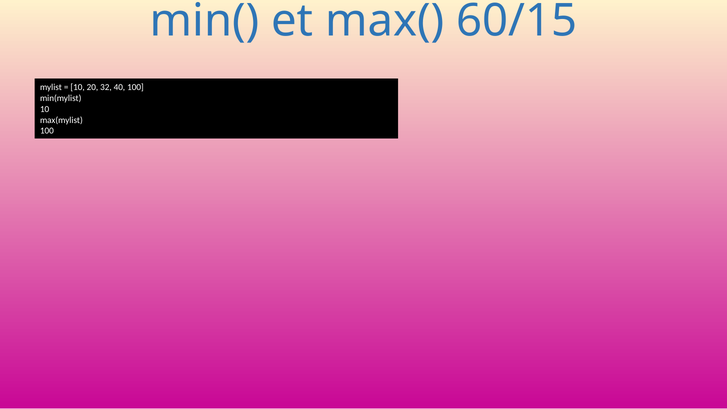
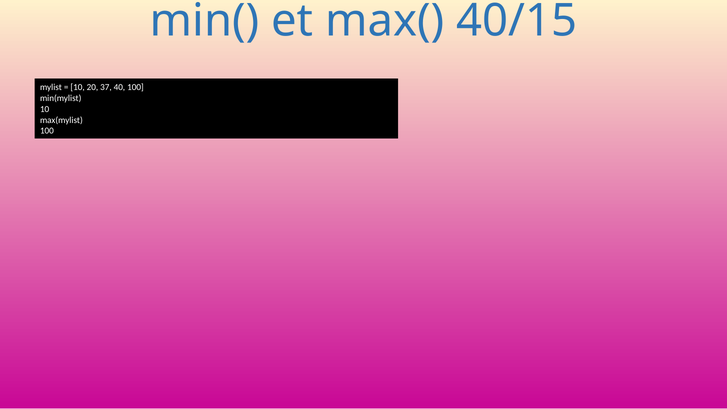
60/15: 60/15 -> 40/15 (517, 21)
32: 32 -> 37 (106, 87)
